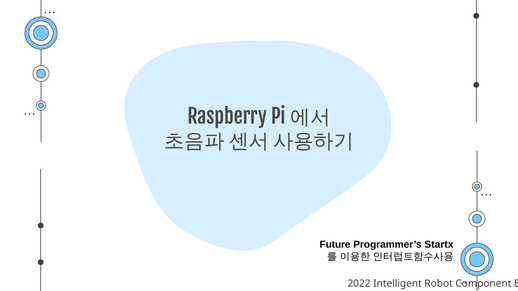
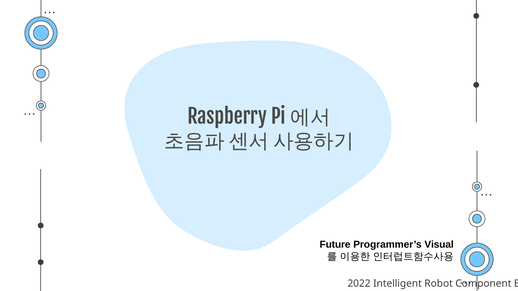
Startx: Startx -> Visual (439, 245)
